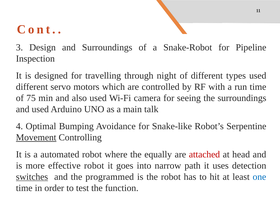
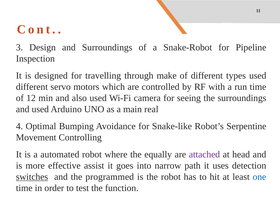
night: night -> make (167, 76)
75: 75 -> 12 (31, 98)
talk: talk -> real (151, 109)
Movement underline: present -> none (36, 137)
attached colour: red -> purple (204, 154)
effective robot: robot -> assist (94, 166)
